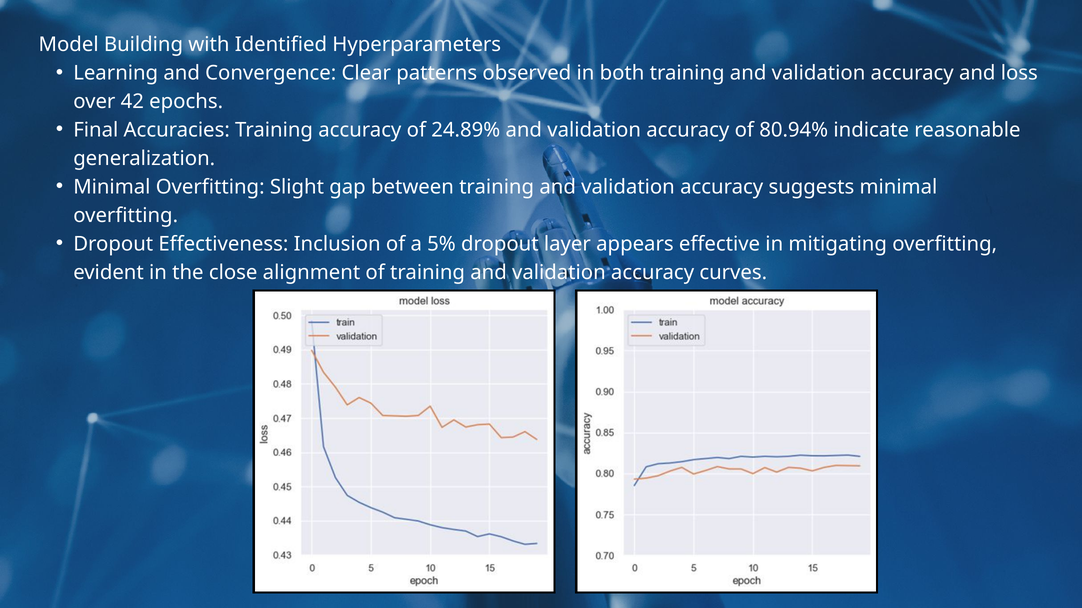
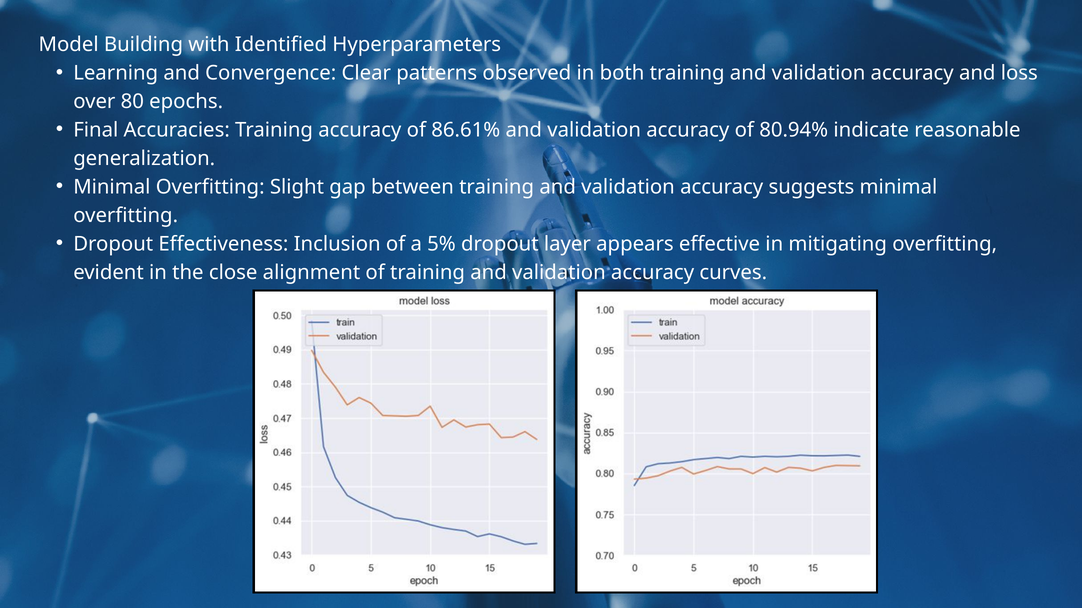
42: 42 -> 80 (132, 101)
24.89%: 24.89% -> 86.61% (466, 130)
